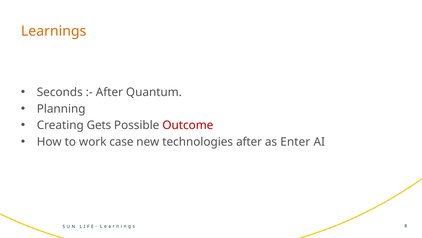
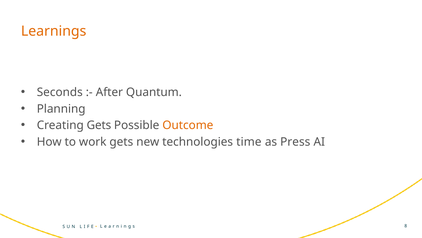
Outcome colour: red -> orange (188, 125)
work case: case -> gets (121, 141)
technologies after: after -> time (249, 141)
Enter: Enter -> Press (295, 141)
